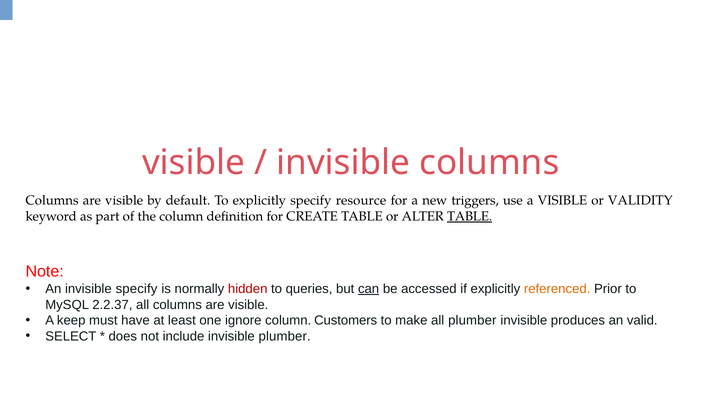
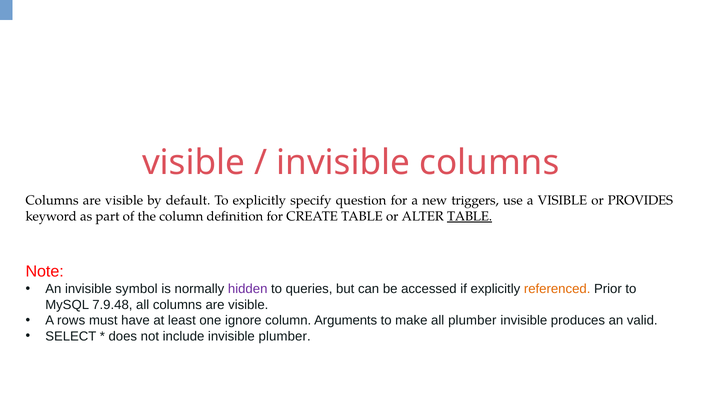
resource: resource -> question (361, 201)
VALIDITY: VALIDITY -> PROVIDES (640, 201)
invisible specify: specify -> symbol (137, 289)
hidden colour: red -> purple (248, 289)
can underline: present -> none (369, 289)
2.2.37: 2.2.37 -> 7.9.48 (112, 305)
keep: keep -> rows (71, 320)
Customers: Customers -> Arguments (346, 320)
